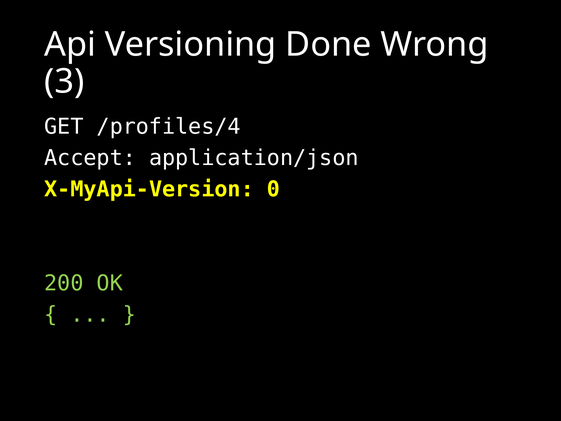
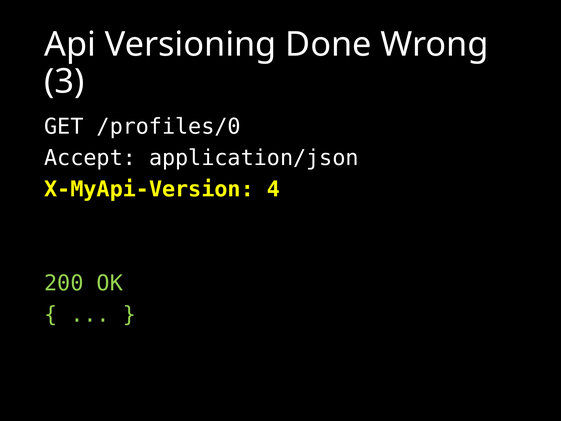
/profiles/4: /profiles/4 -> /profiles/0 (169, 126)
0: 0 -> 4 (273, 189)
